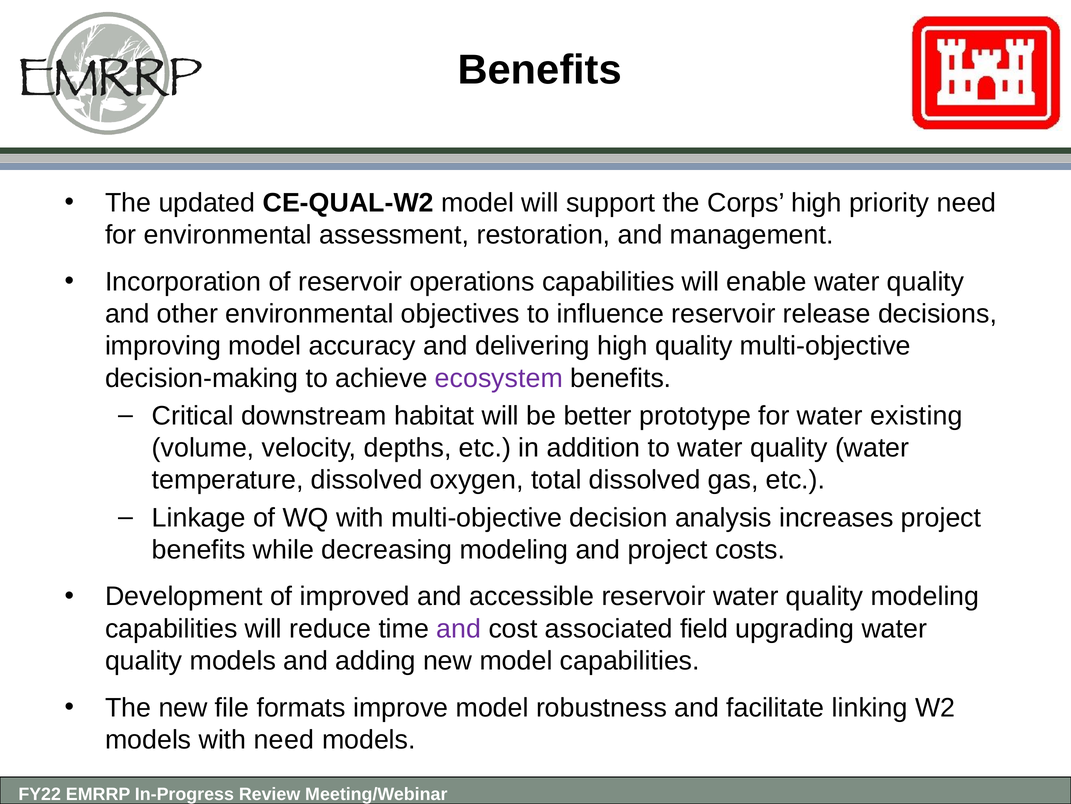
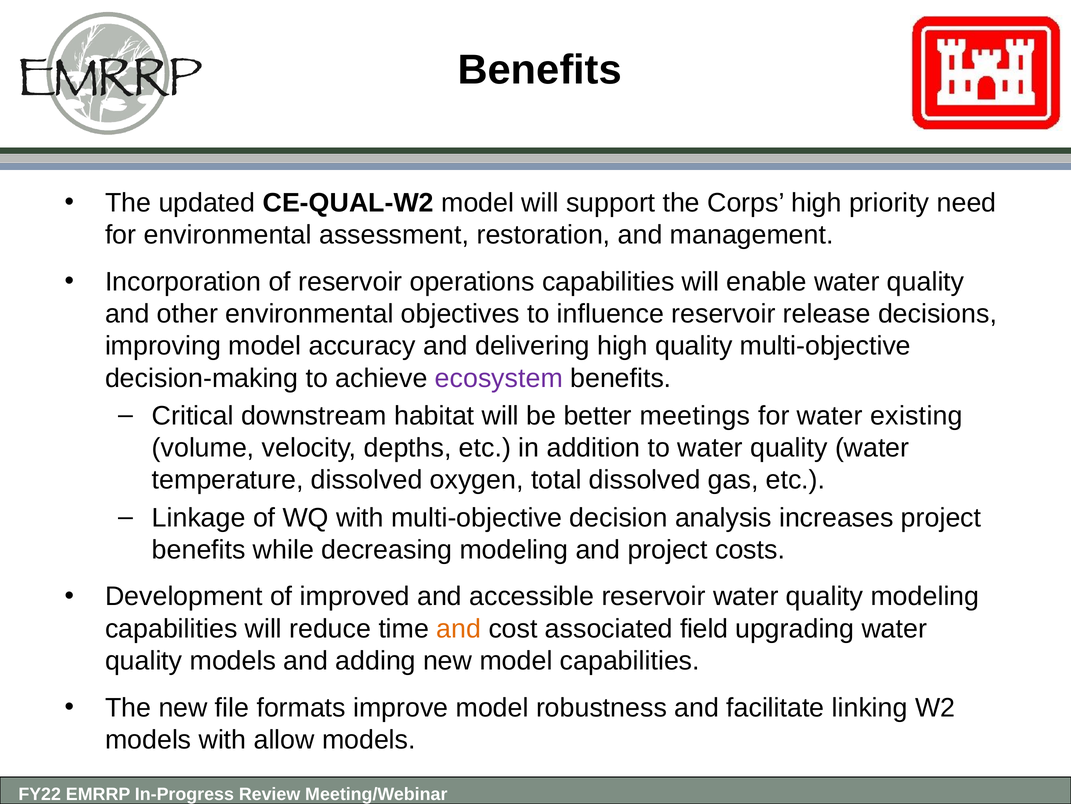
prototype: prototype -> meetings (695, 415)
and colour: purple -> orange (459, 628)
with need: need -> allow (284, 739)
